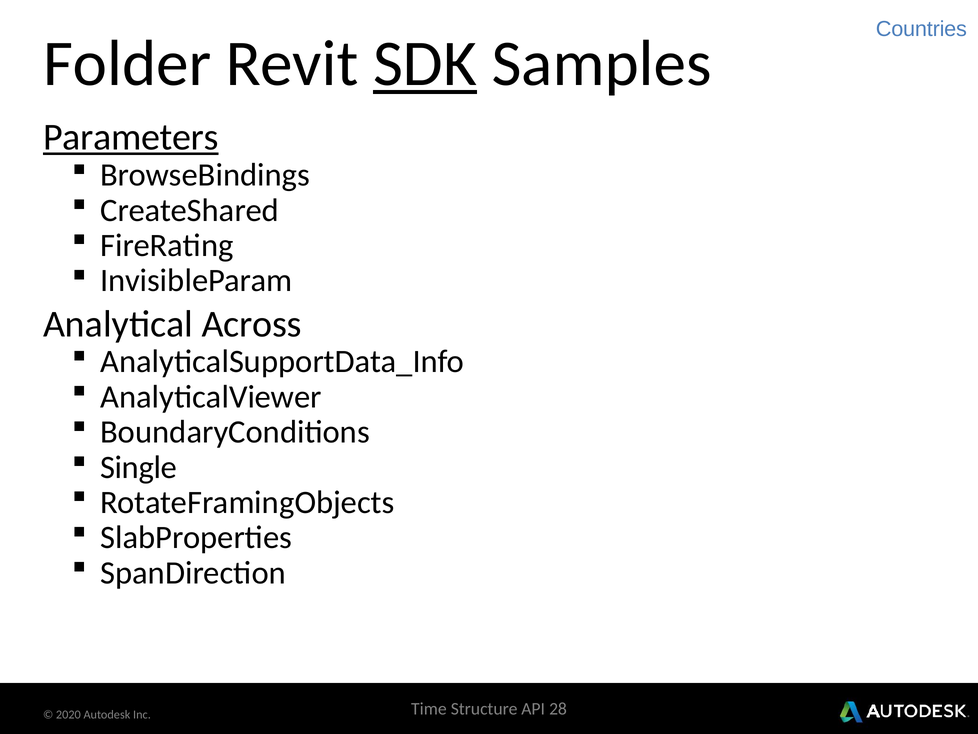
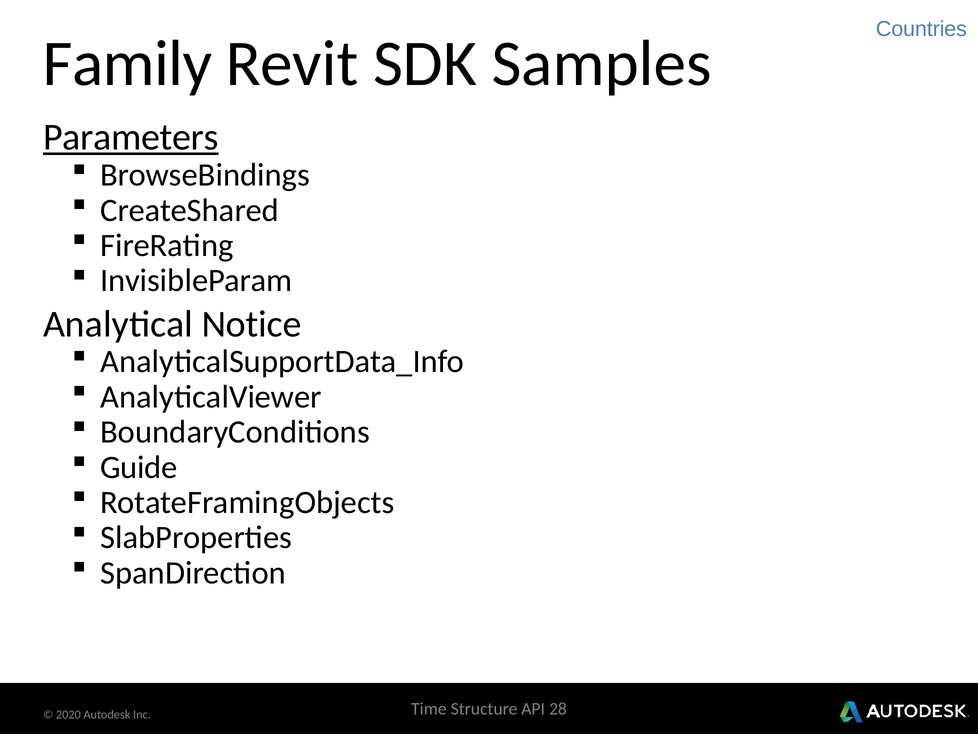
Folder: Folder -> Family (127, 64)
SDK underline: present -> none (425, 64)
Across: Across -> Notice (252, 324)
Single: Single -> Guide (139, 467)
